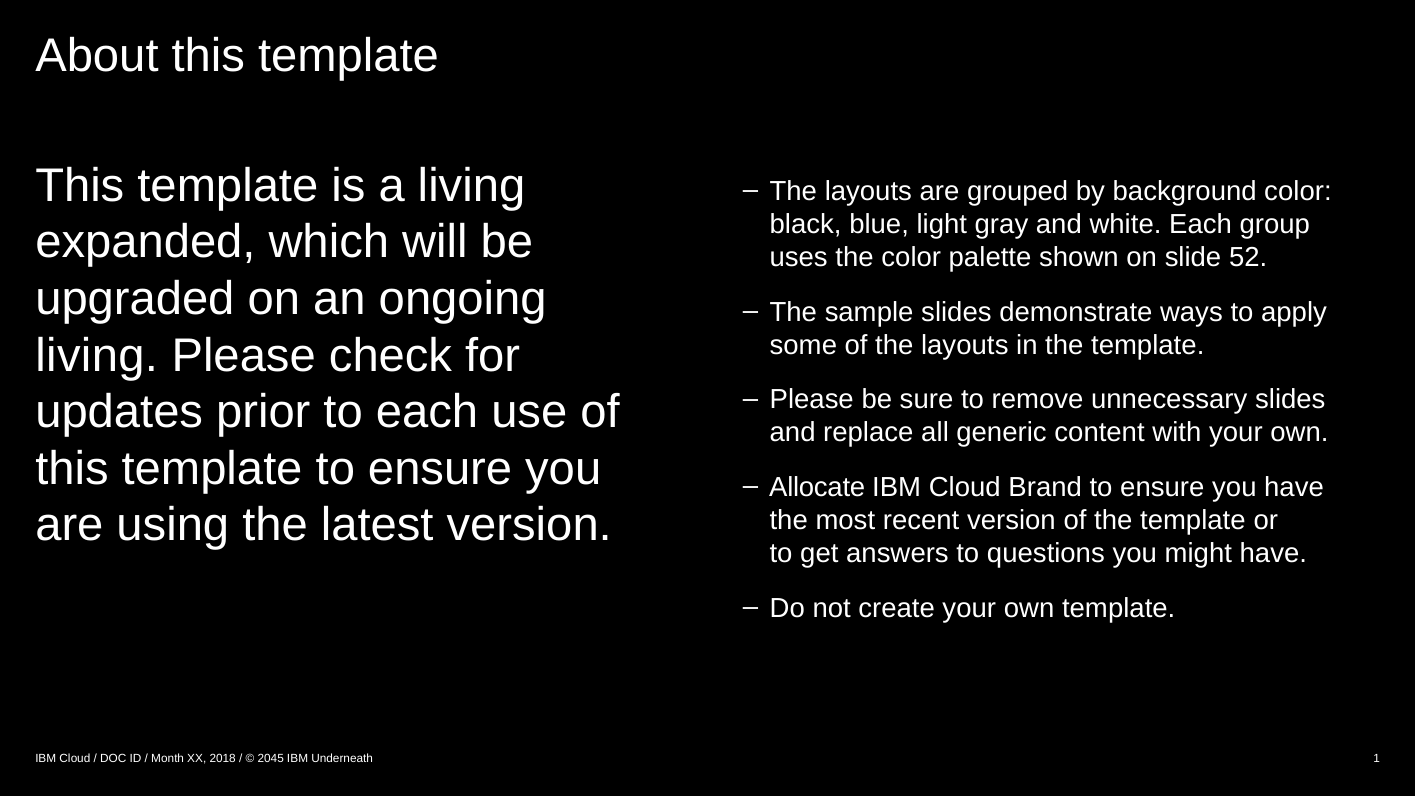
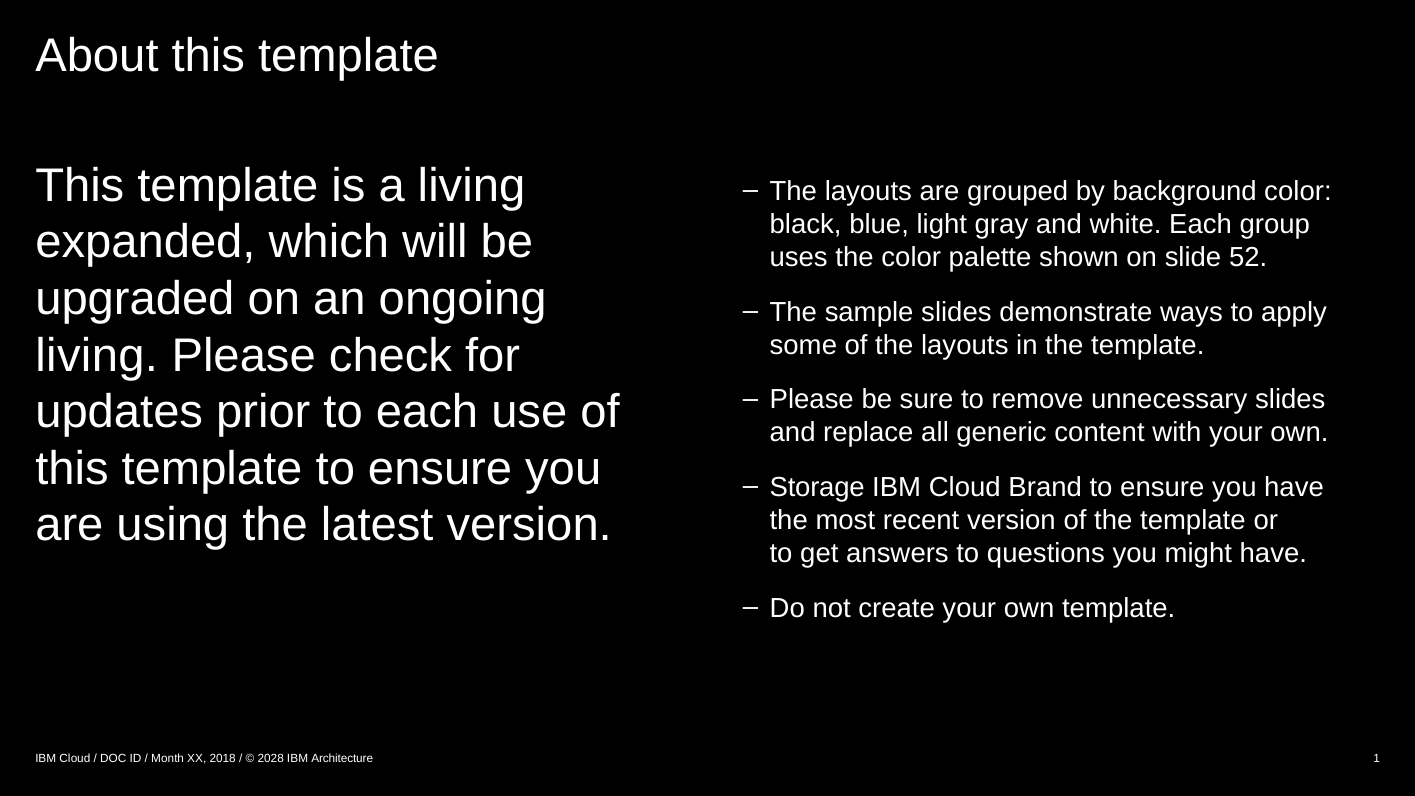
Allocate: Allocate -> Storage (817, 487)
2045: 2045 -> 2028 (271, 758)
Underneath: Underneath -> Architecture (342, 758)
